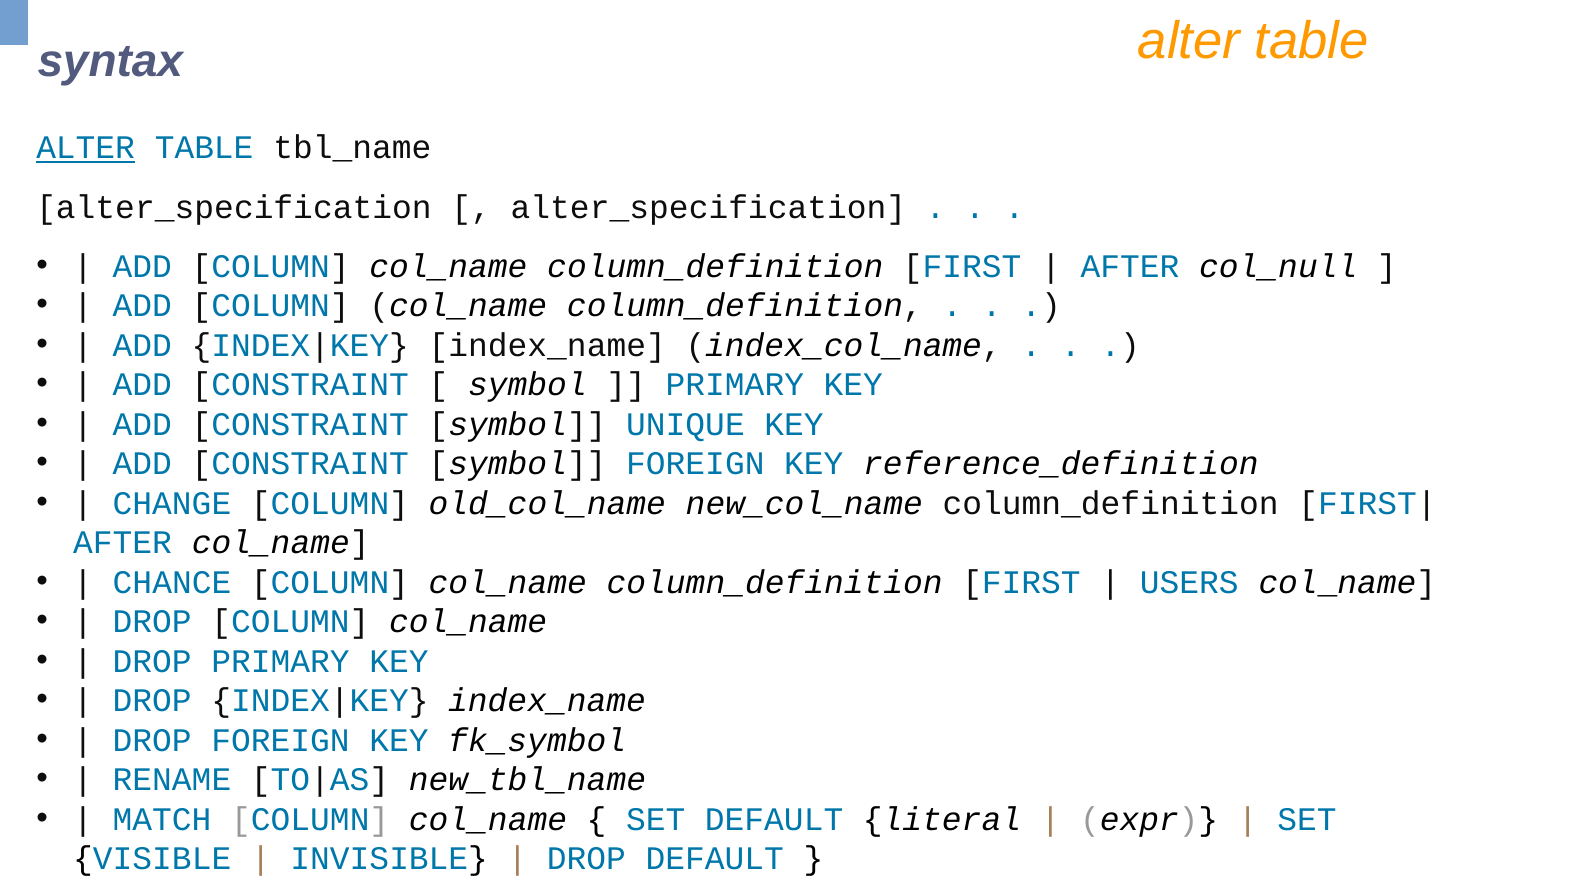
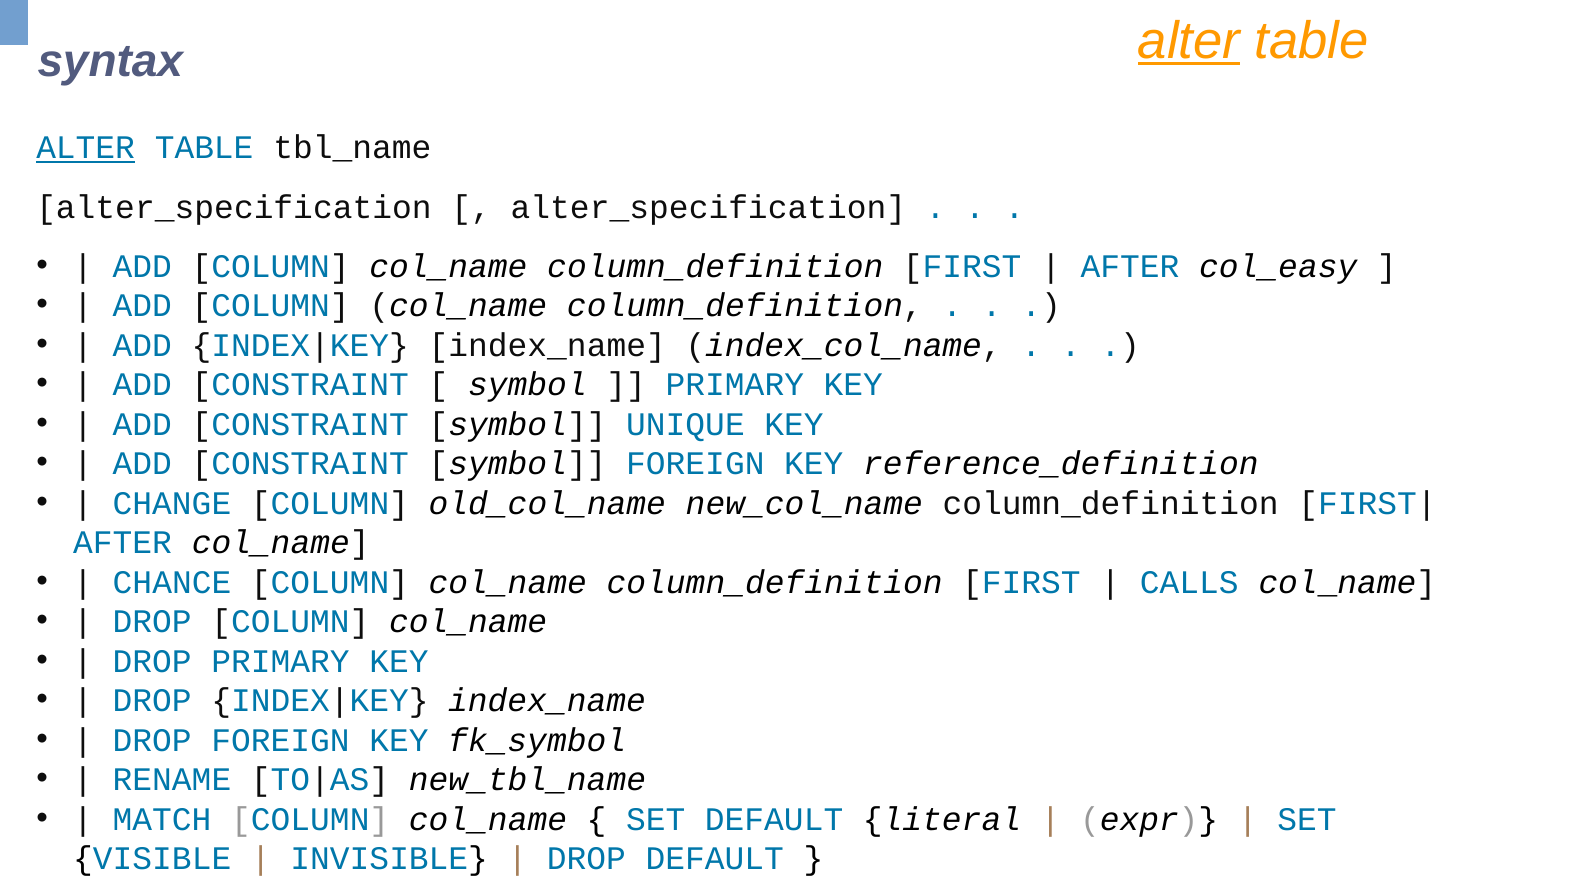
alter underline: none -> present (1189, 41)
col_null: col_null -> col_easy (1278, 266)
USERS: USERS -> CALLS (1189, 582)
